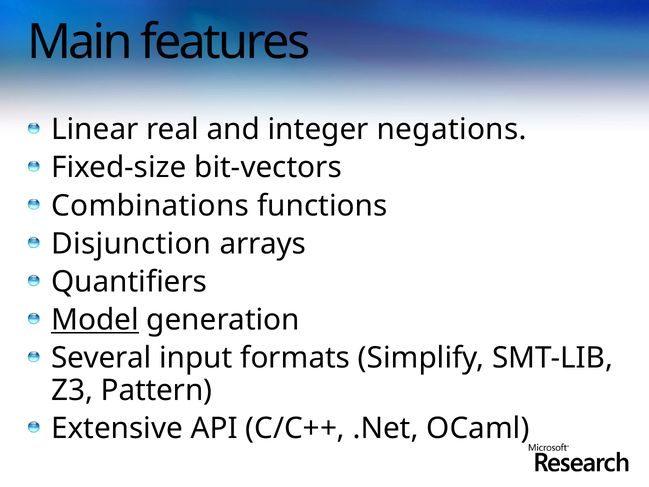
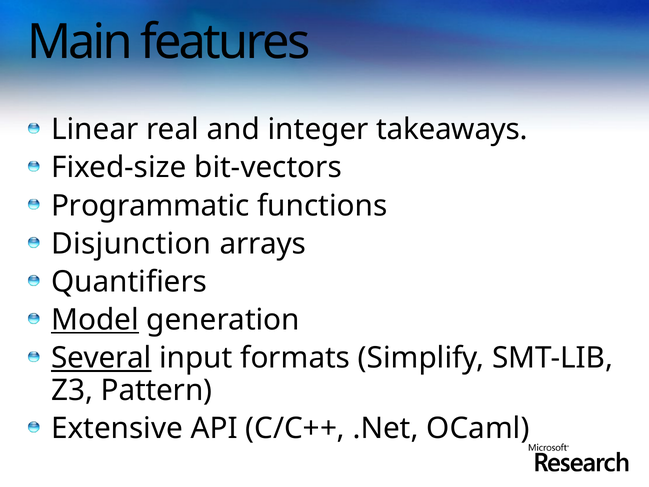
negations: negations -> takeaways (452, 129)
Combinations: Combinations -> Programmatic (150, 206)
Several underline: none -> present (101, 358)
